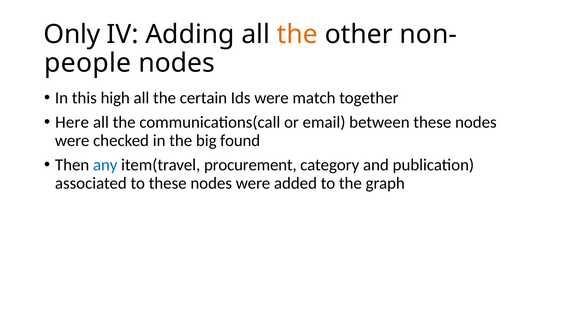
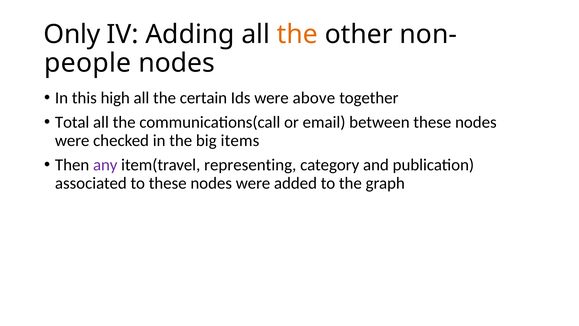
match: match -> above (314, 98)
Here: Here -> Total (72, 122)
found: found -> items (240, 140)
any colour: blue -> purple (105, 165)
procurement: procurement -> representing (250, 165)
